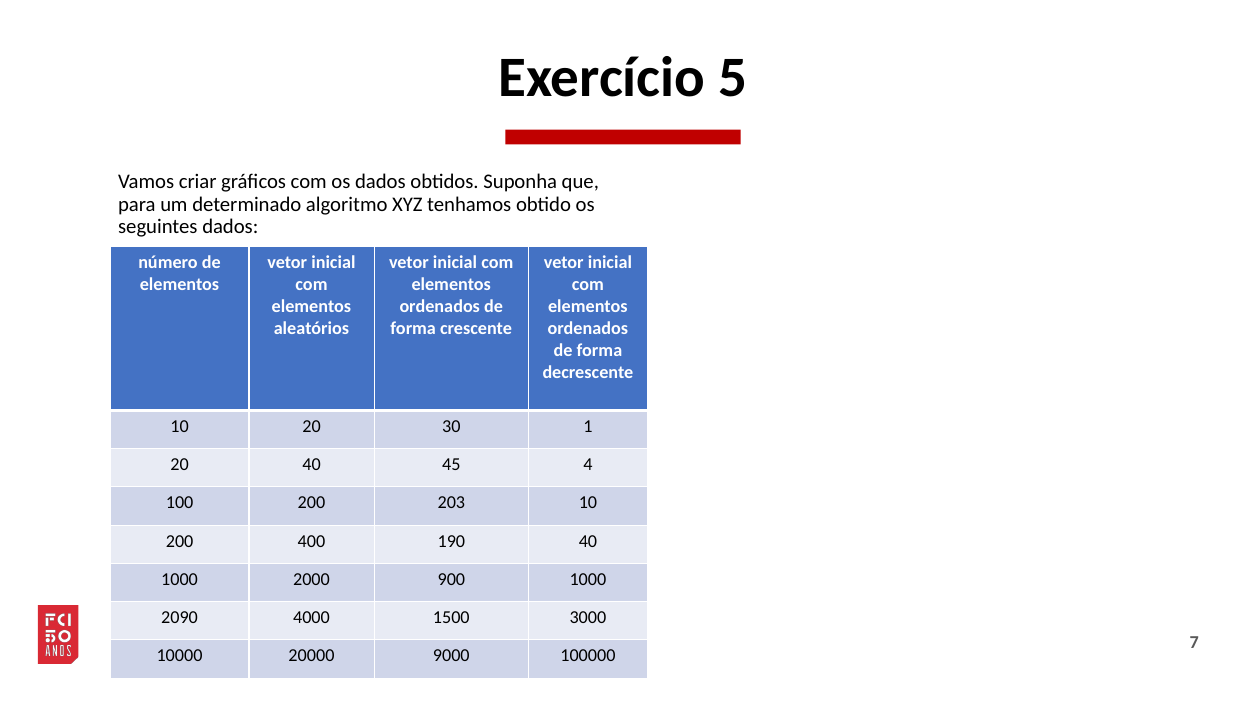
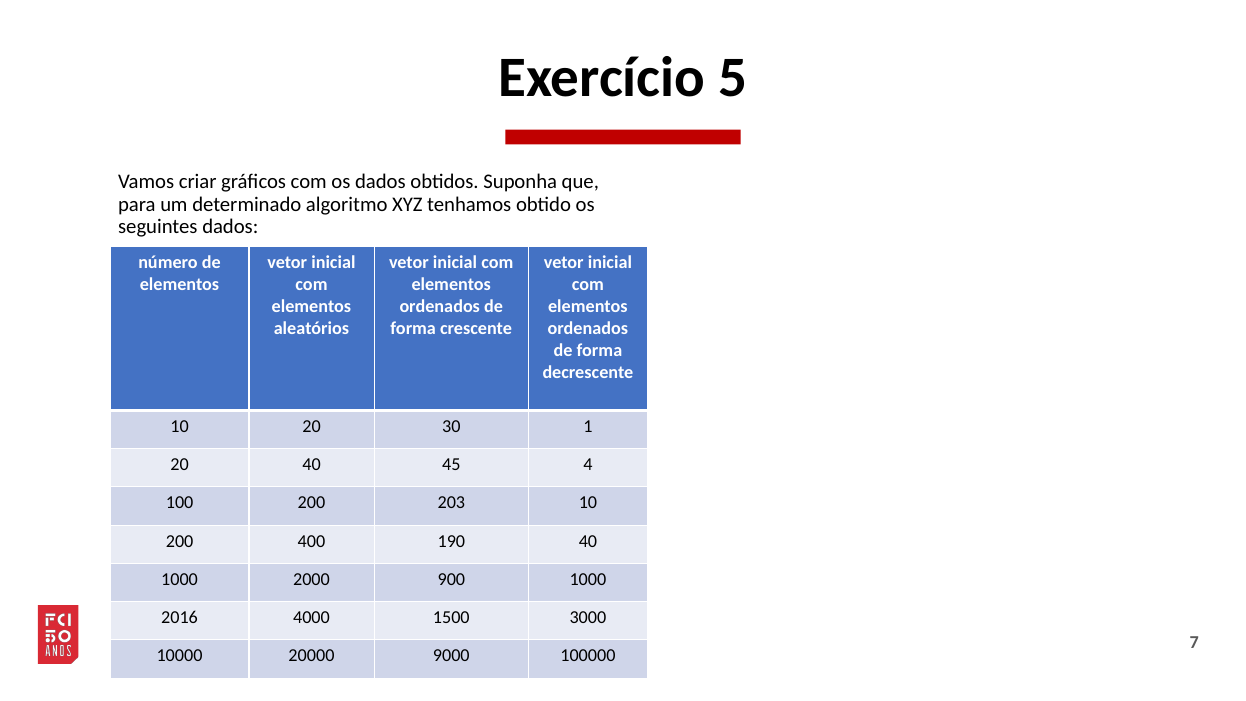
2090: 2090 -> 2016 (180, 617)
